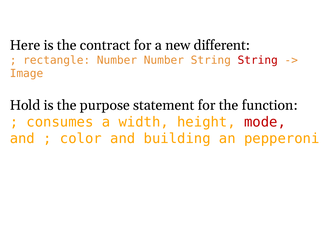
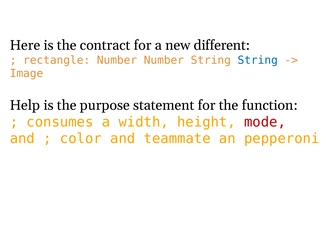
String colour: red -> blue (258, 60)
Hold: Hold -> Help (25, 106)
building: building -> teammate (177, 139)
